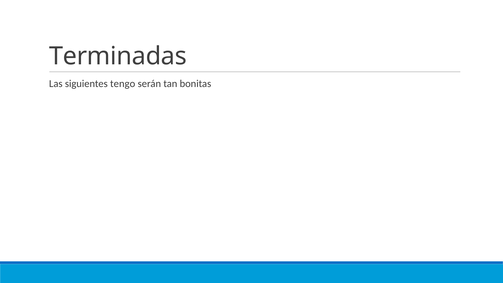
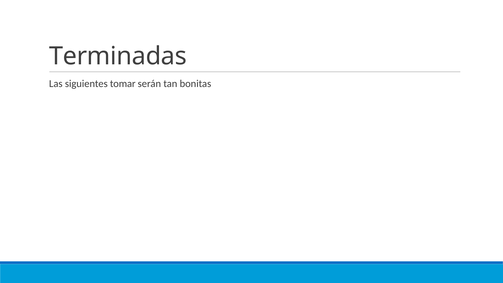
tengo: tengo -> tomar (123, 84)
